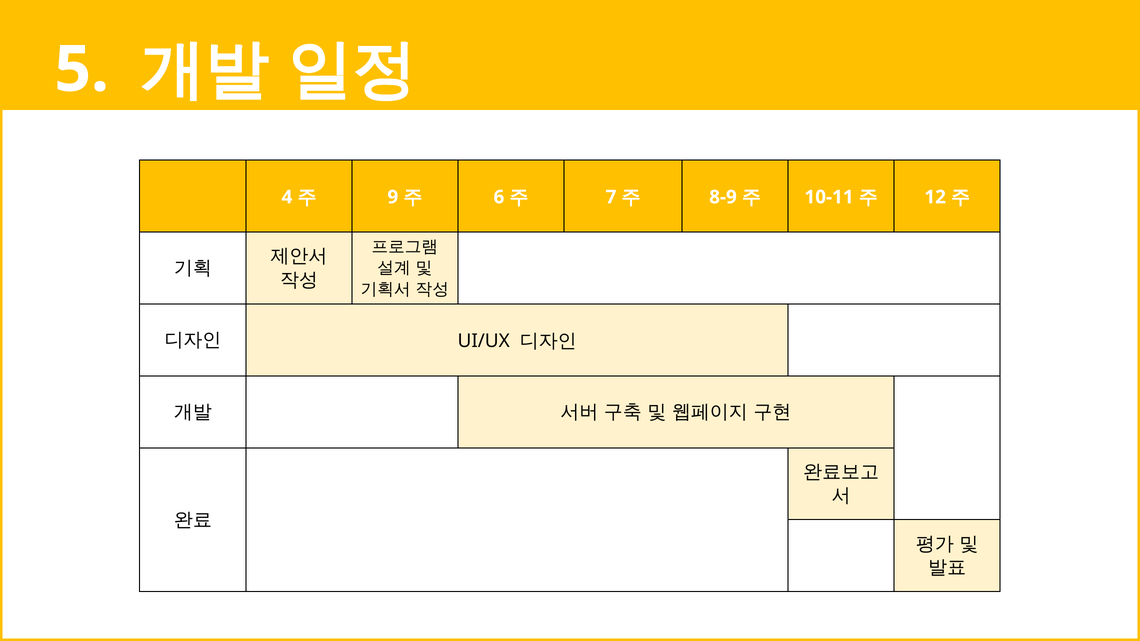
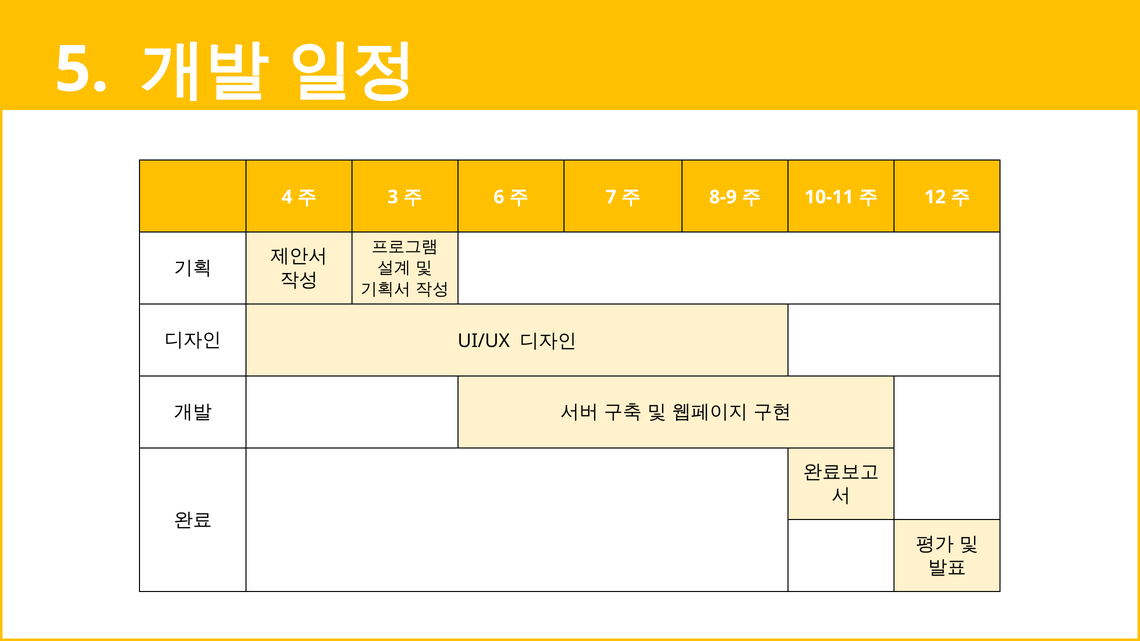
9: 9 -> 3 (393, 197)
